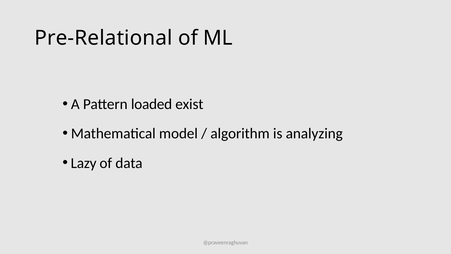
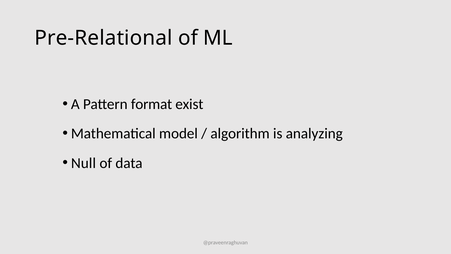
loaded: loaded -> format (152, 104)
Lazy: Lazy -> Null (83, 163)
